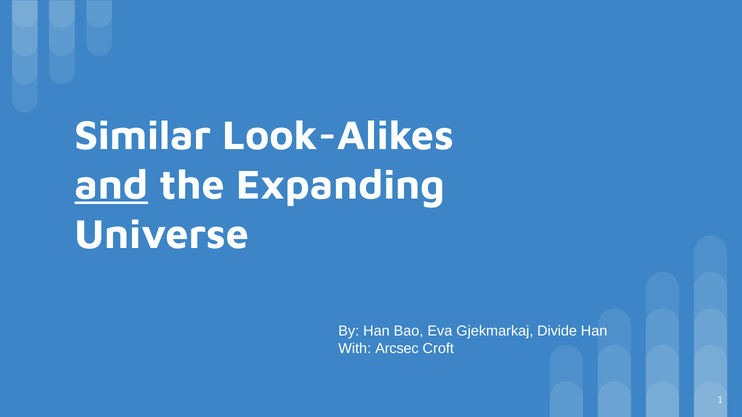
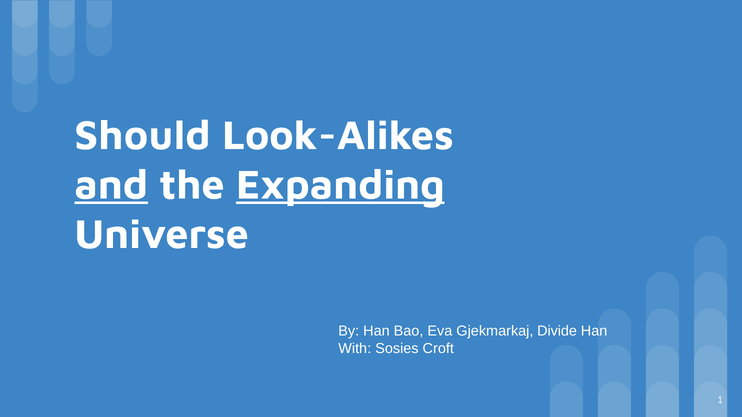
Similar: Similar -> Should (142, 136)
Expanding underline: none -> present (340, 185)
Arcsec: Arcsec -> Sosies (397, 349)
